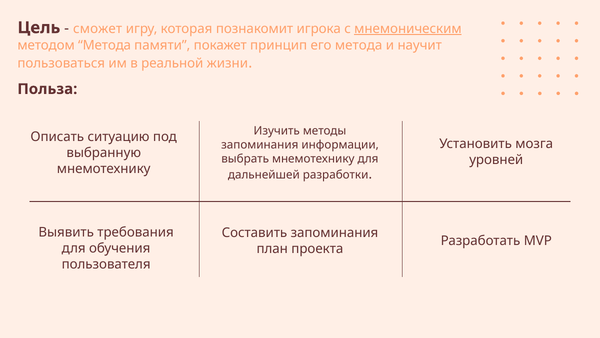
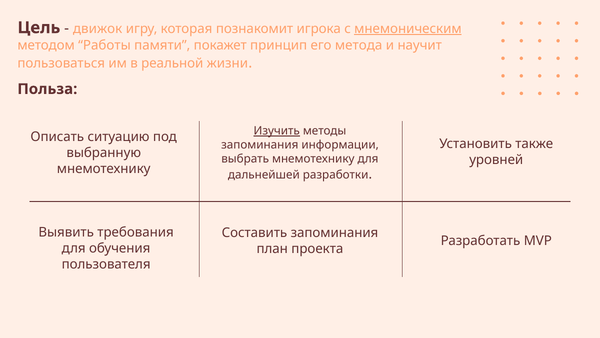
сможет: сможет -> движок (98, 29)
методом Метода: Метода -> Работы (104, 45)
Изучить underline: none -> present (277, 131)
мозга: мозга -> также (534, 143)
